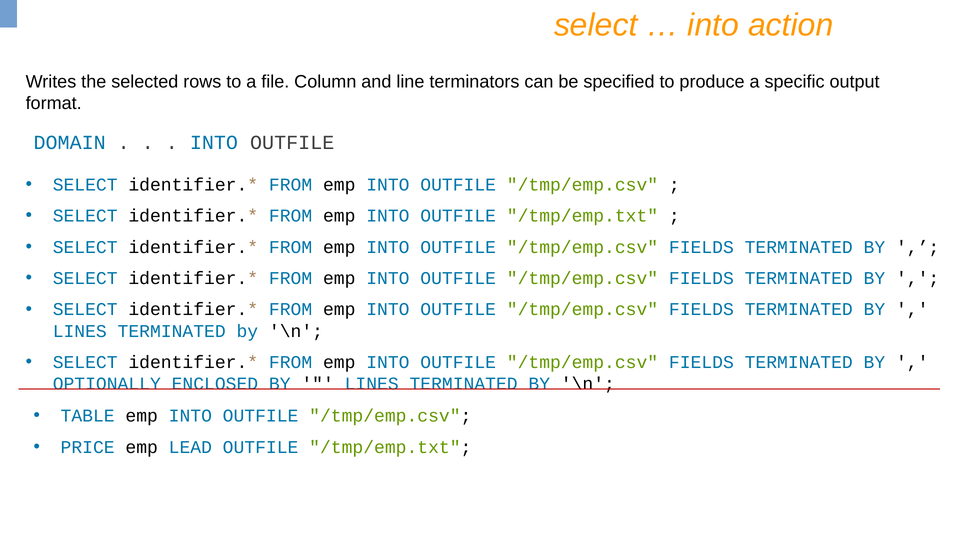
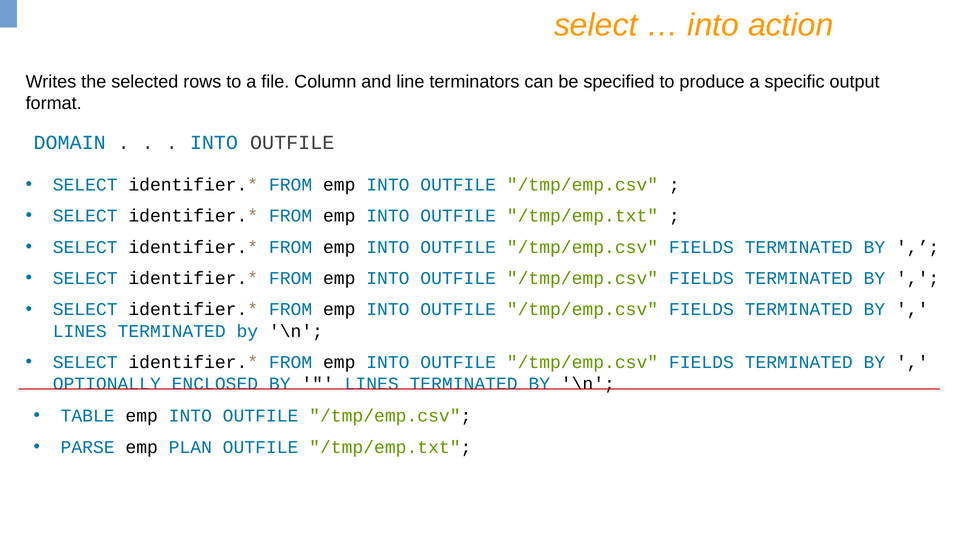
PRICE: PRICE -> PARSE (88, 448)
LEAD: LEAD -> PLAN (190, 448)
